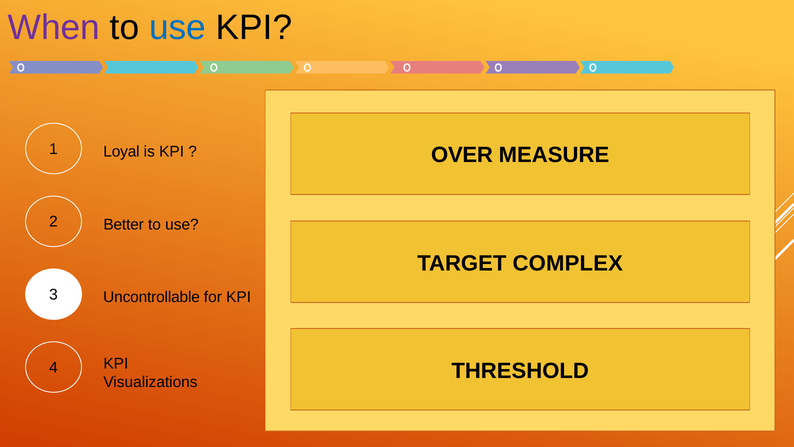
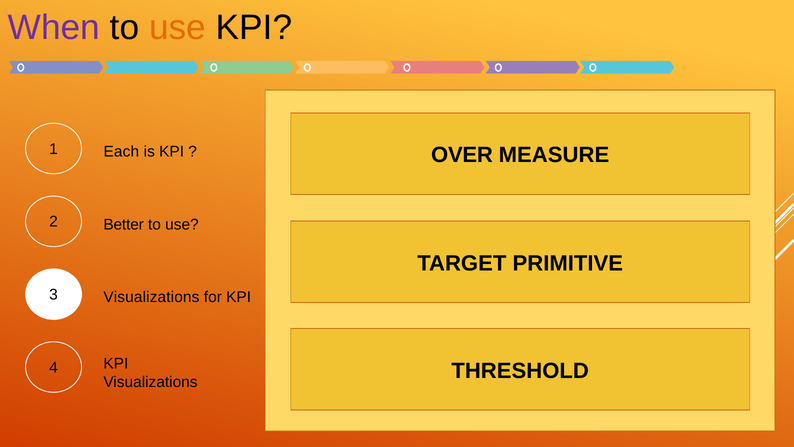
use colour: blue -> orange (178, 28)
Loyal: Loyal -> Each (121, 151)
COMPLEX: COMPLEX -> PRIMITIVE (568, 263)
Uncontrollable: Uncontrollable -> Visualizations (151, 297)
